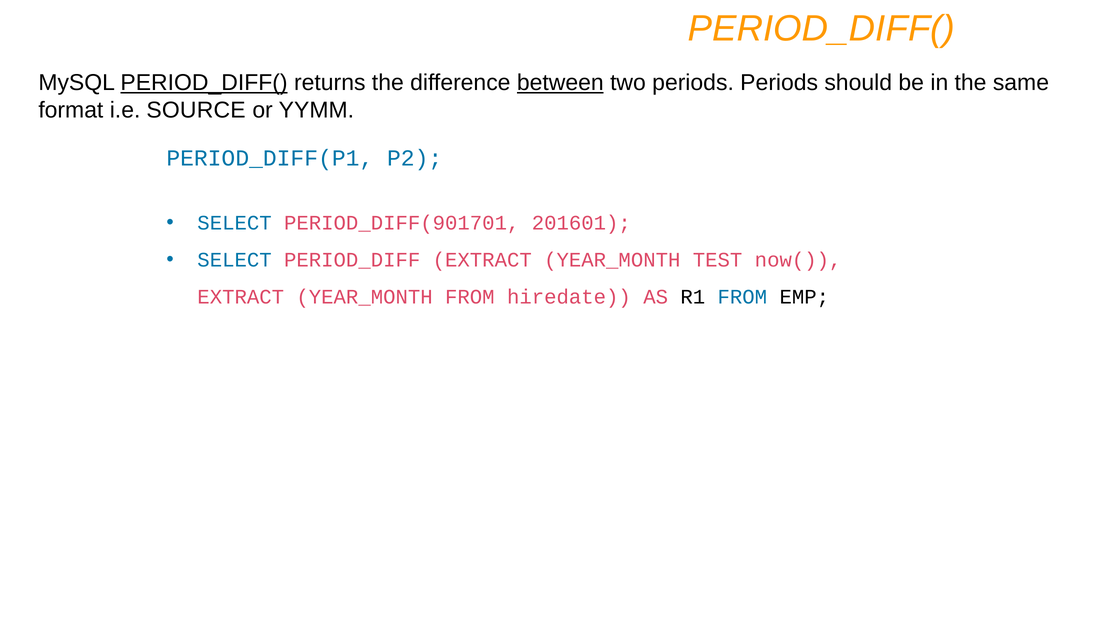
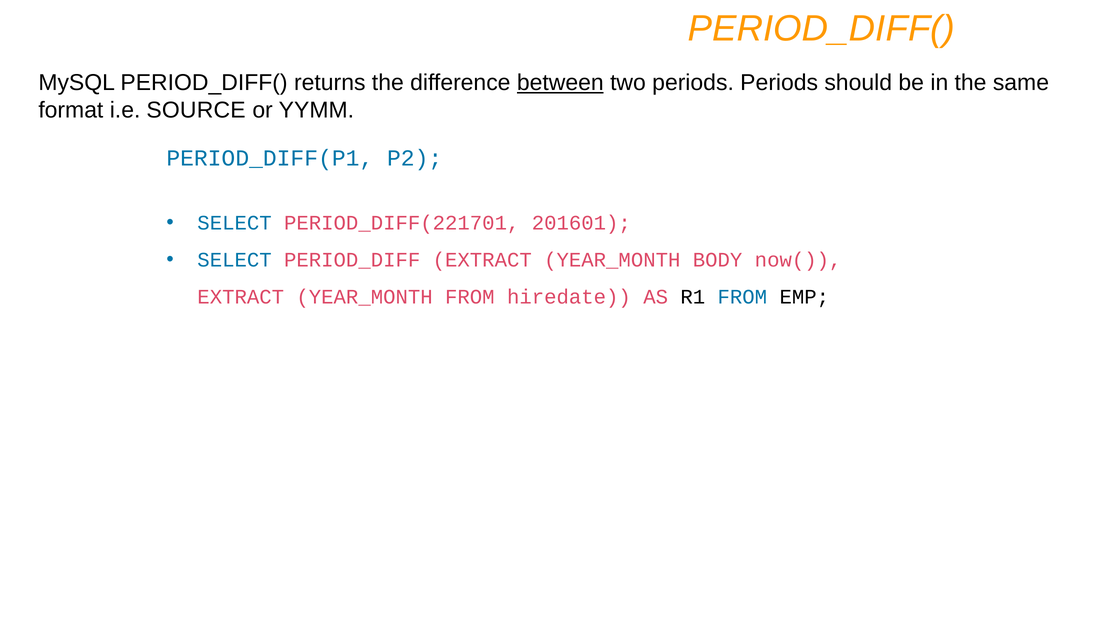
PERIOD_DIFF( underline: present -> none (204, 83)
PERIOD_DIFF(901701: PERIOD_DIFF(901701 -> PERIOD_DIFF(221701 (402, 223)
TEST: TEST -> BODY (718, 260)
